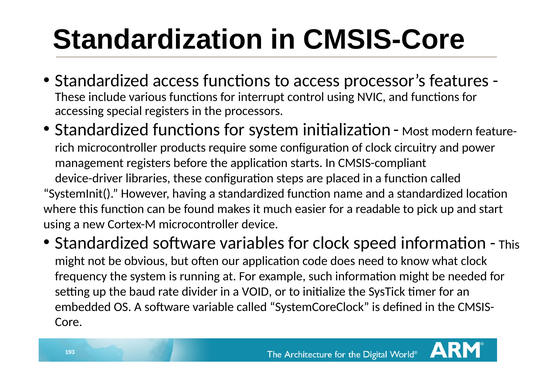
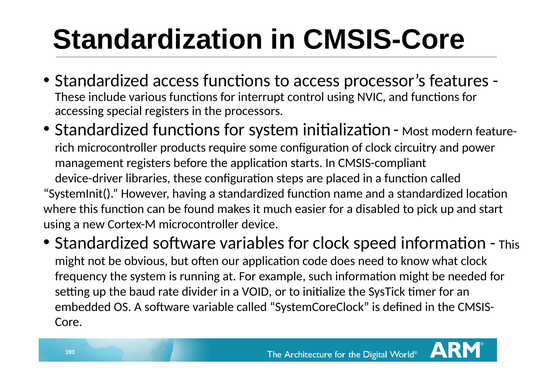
readable: readable -> disabled (378, 209)
